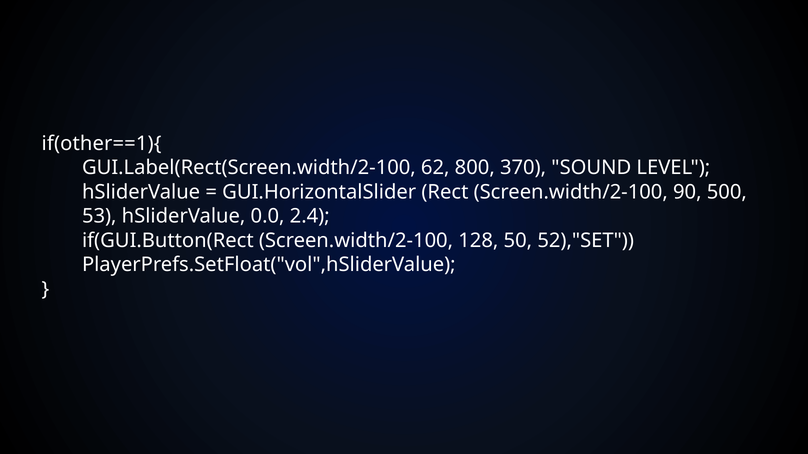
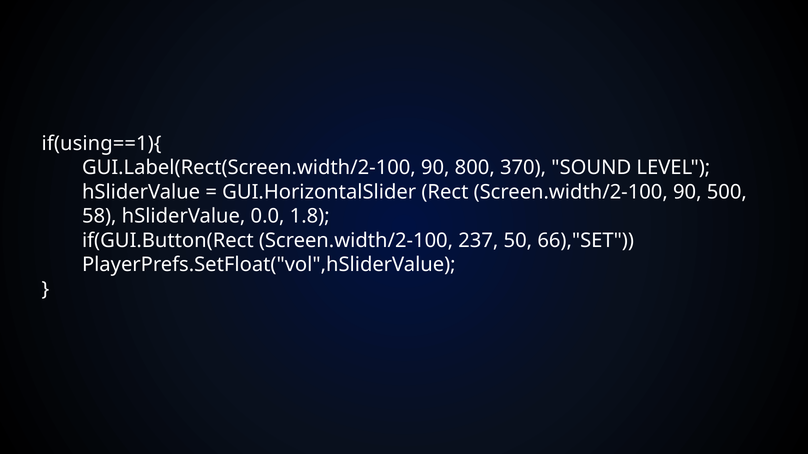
if(other==1){: if(other==1){ -> if(using==1){ (102, 144)
GUI.Label(Rect(Screen.width/2-100 62: 62 -> 90 (435, 168)
53: 53 -> 58 (99, 216)
2.4: 2.4 -> 1.8 (310, 216)
128: 128 -> 237 (478, 241)
52),"SET: 52),"SET -> 66),"SET (586, 241)
